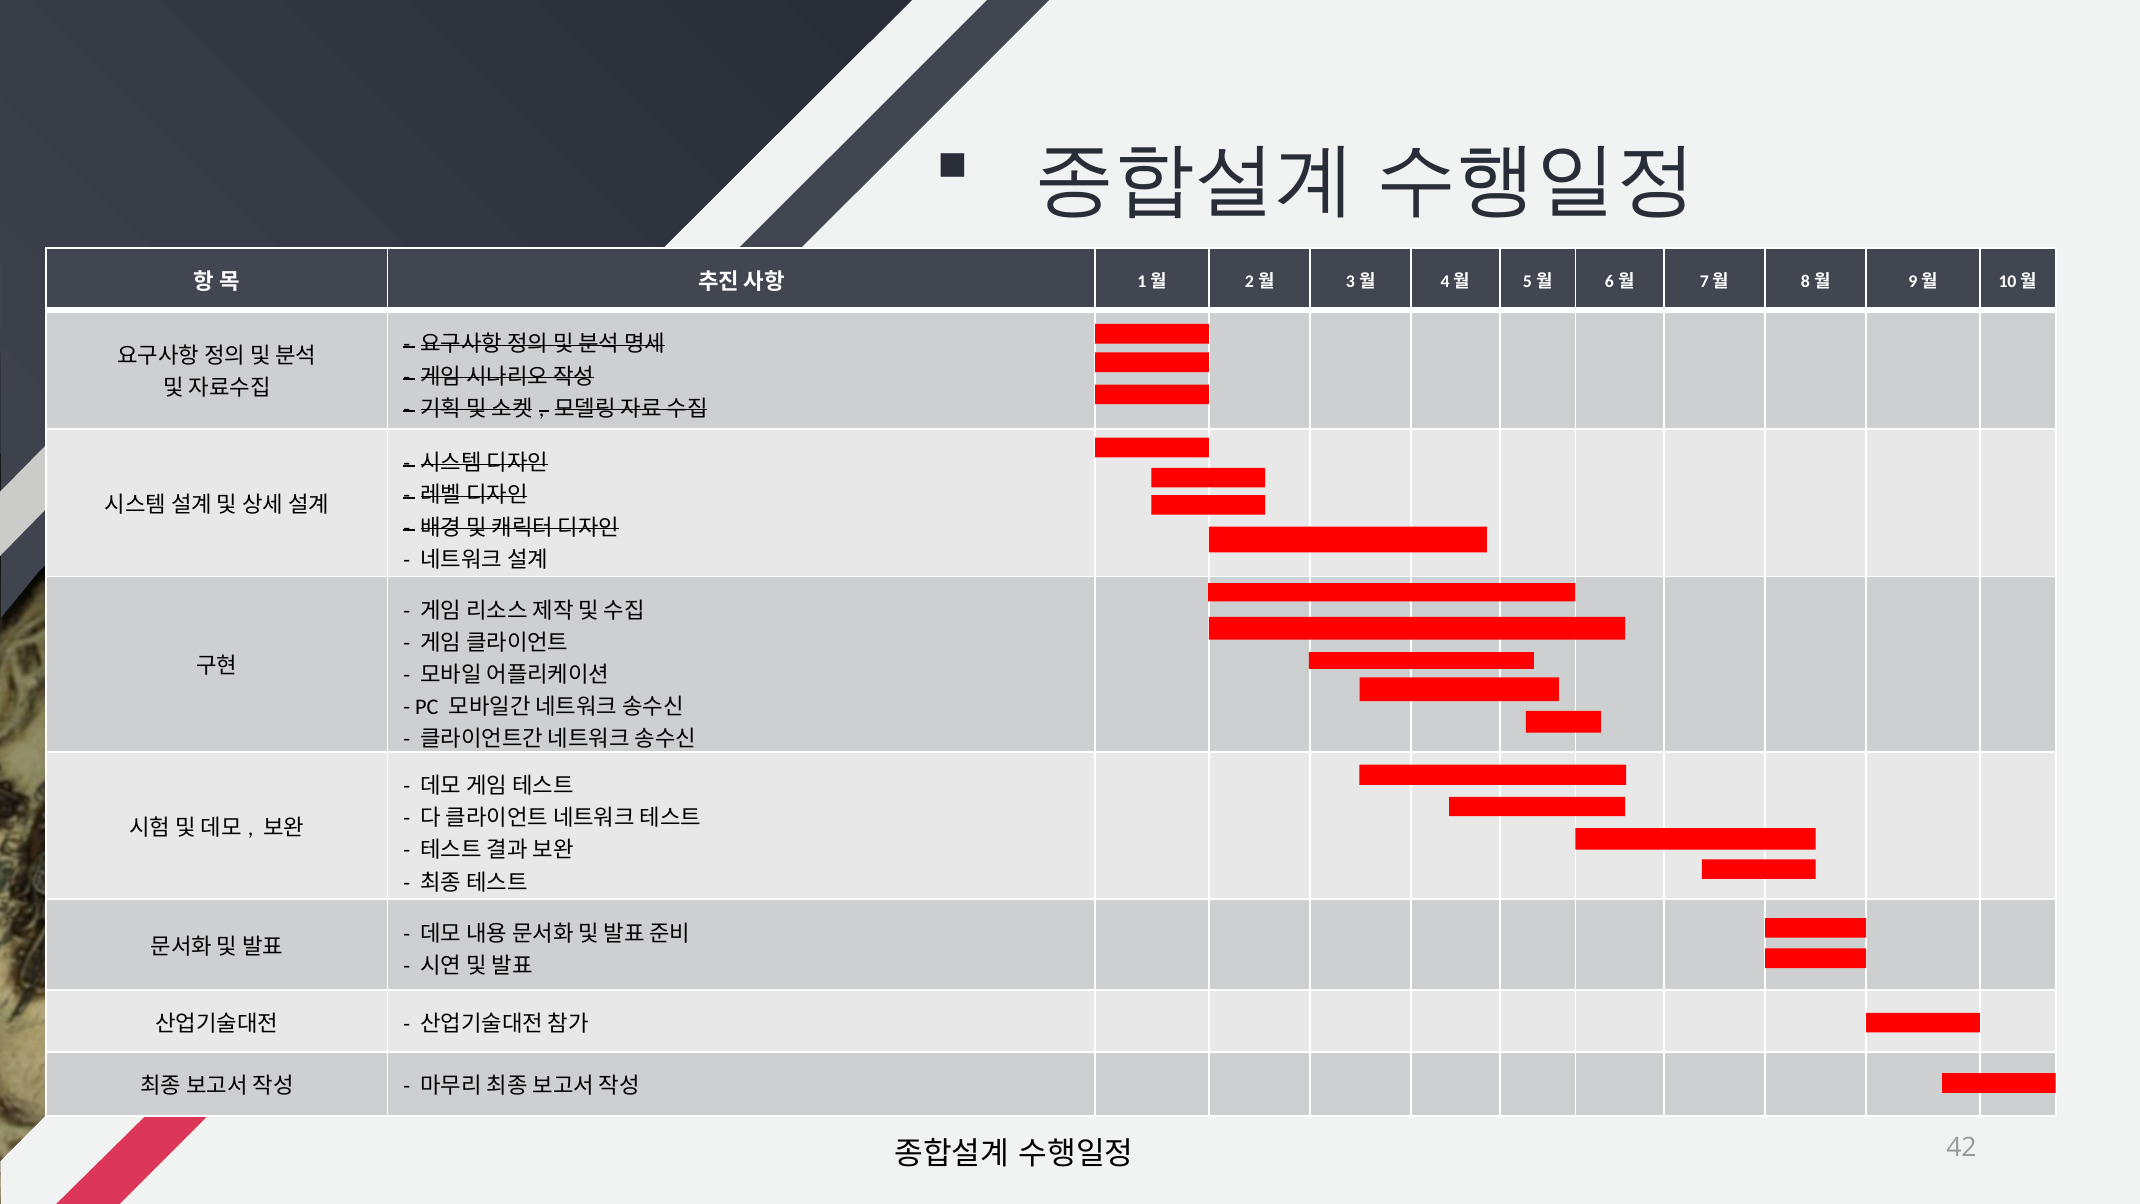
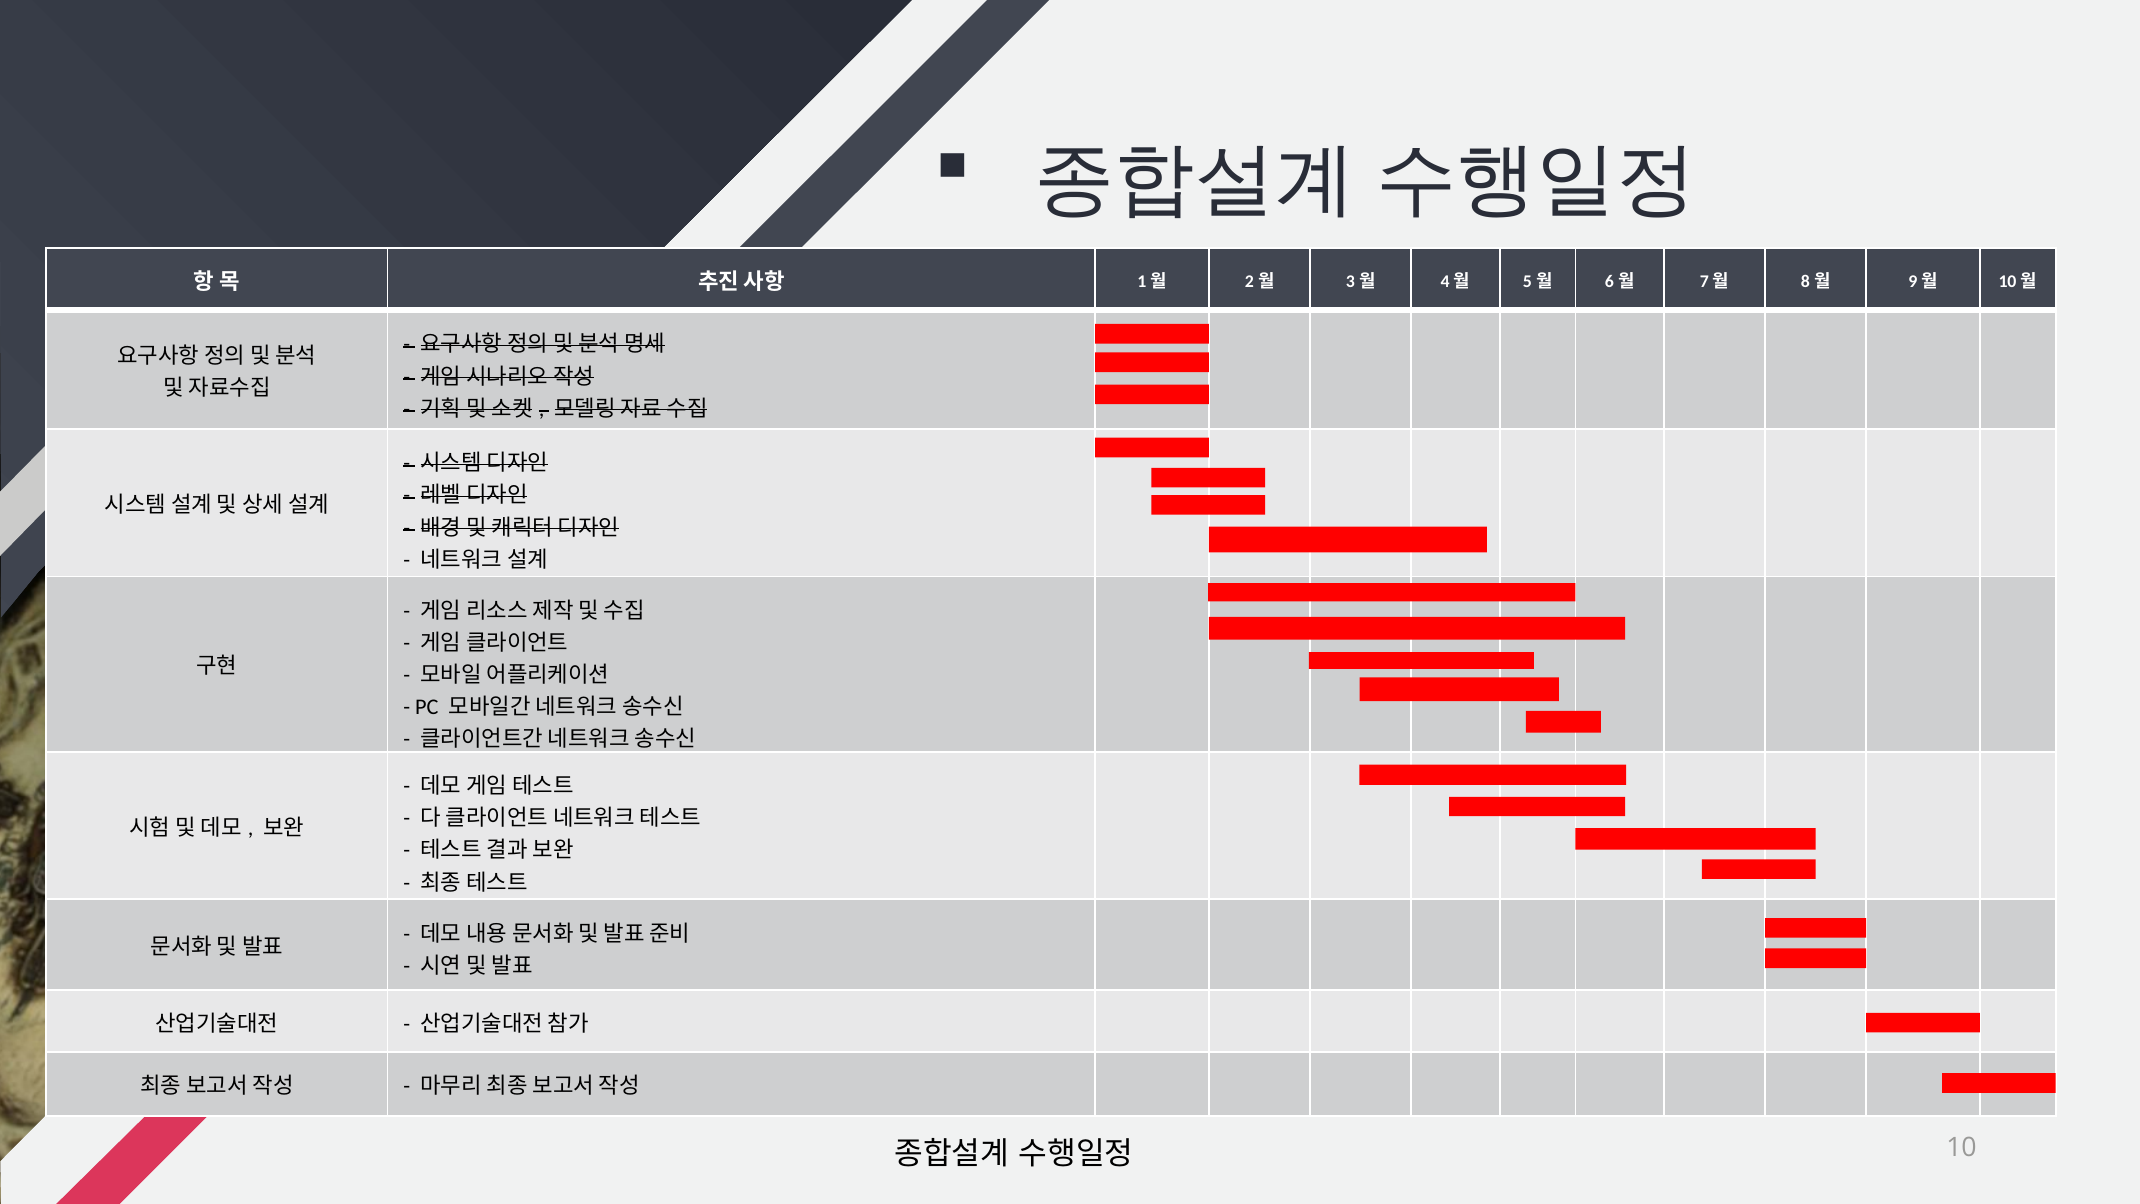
42: 42 -> 10 (1962, 1147)
